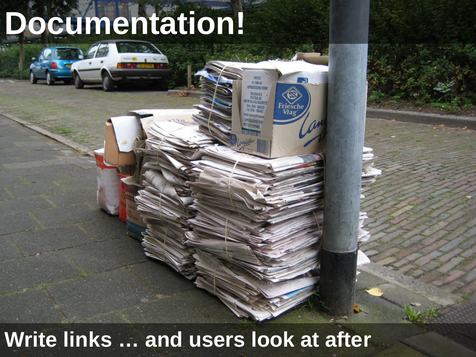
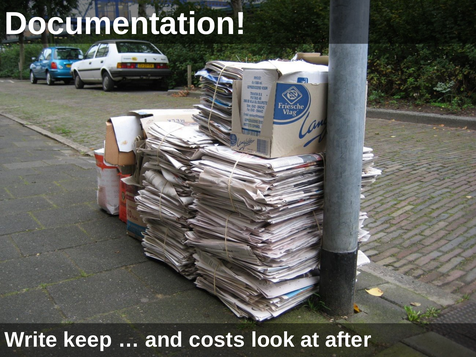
links: links -> keep (88, 340)
users: users -> costs (217, 340)
